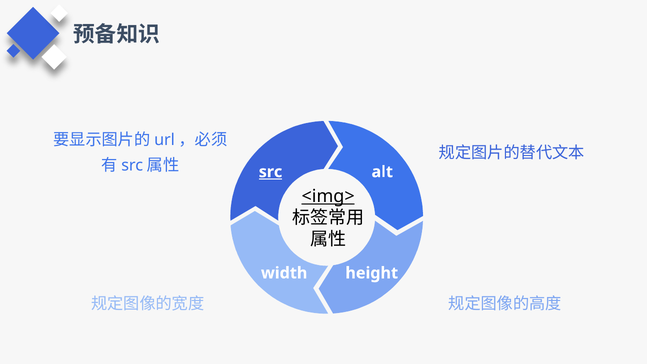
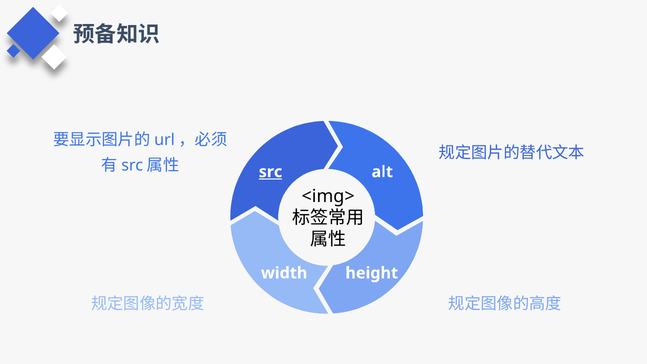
<img> underline: present -> none (328, 196)
